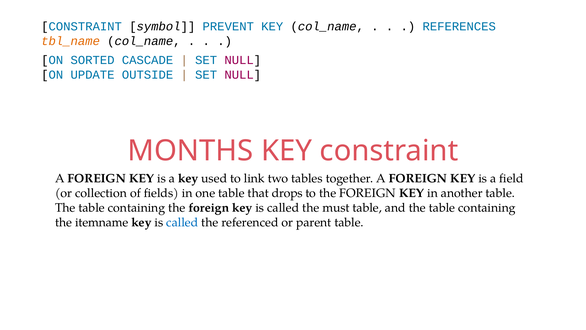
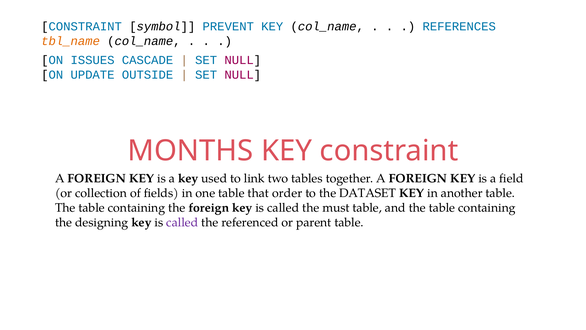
SORTED: SORTED -> ISSUES (93, 60)
drops: drops -> order (287, 193)
to the FOREIGN: FOREIGN -> DATASET (368, 193)
itemname: itemname -> designing (102, 222)
called colour: blue -> purple (182, 222)
